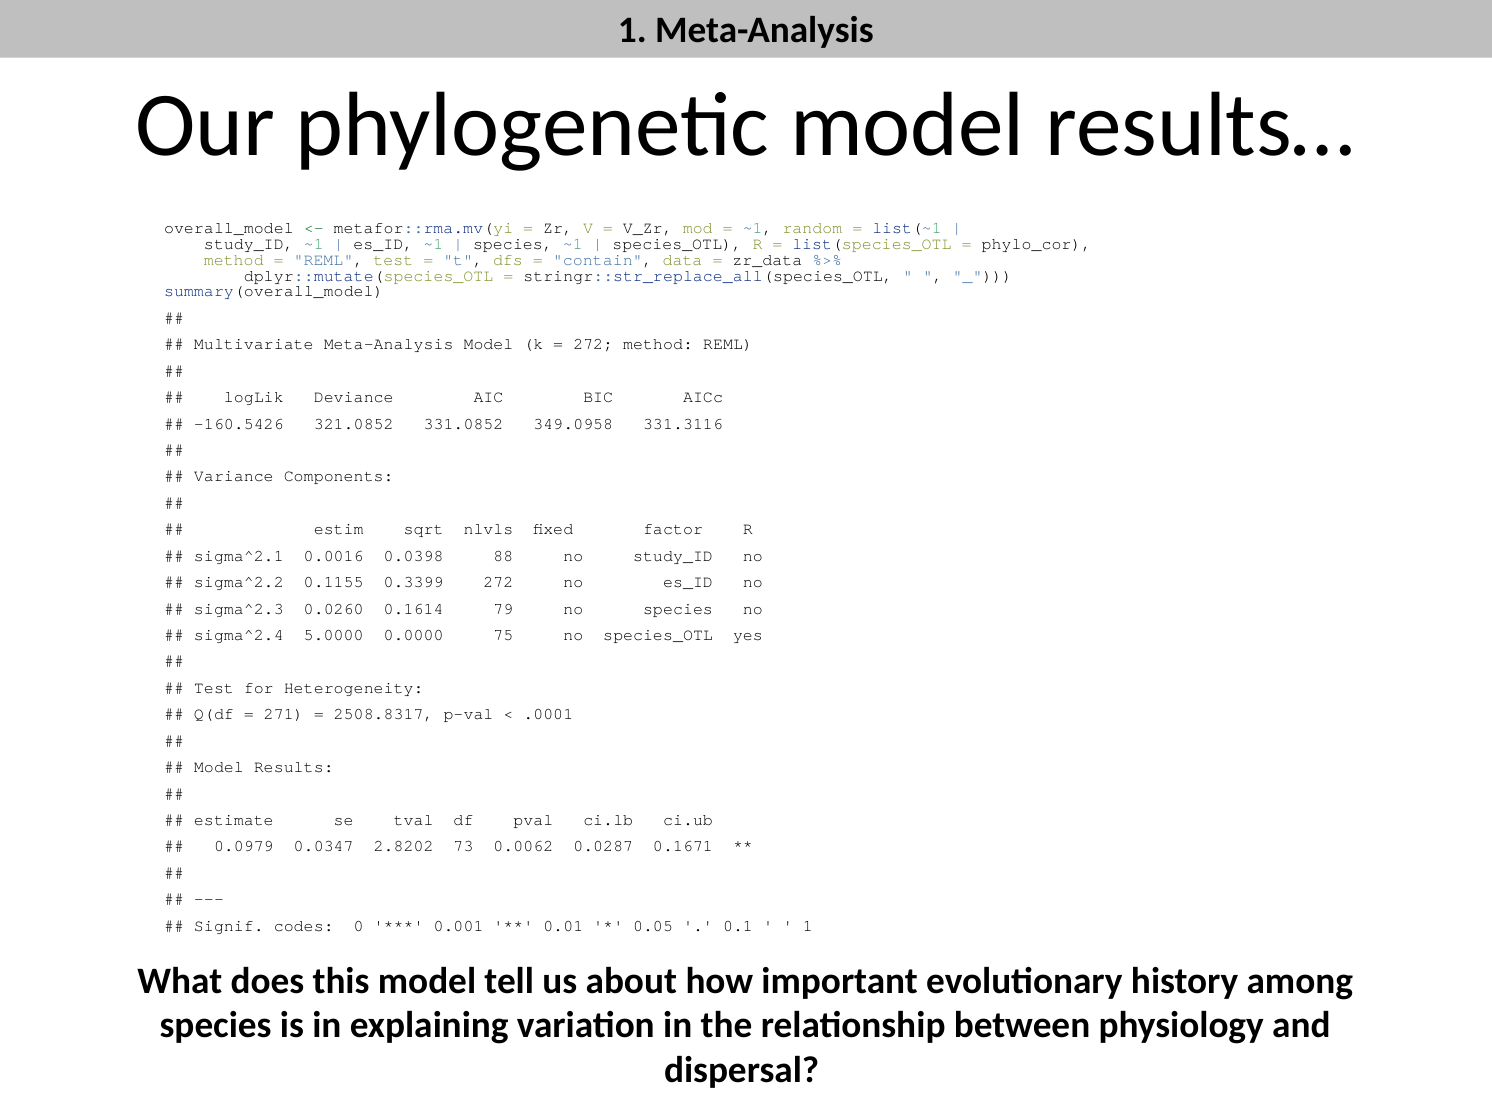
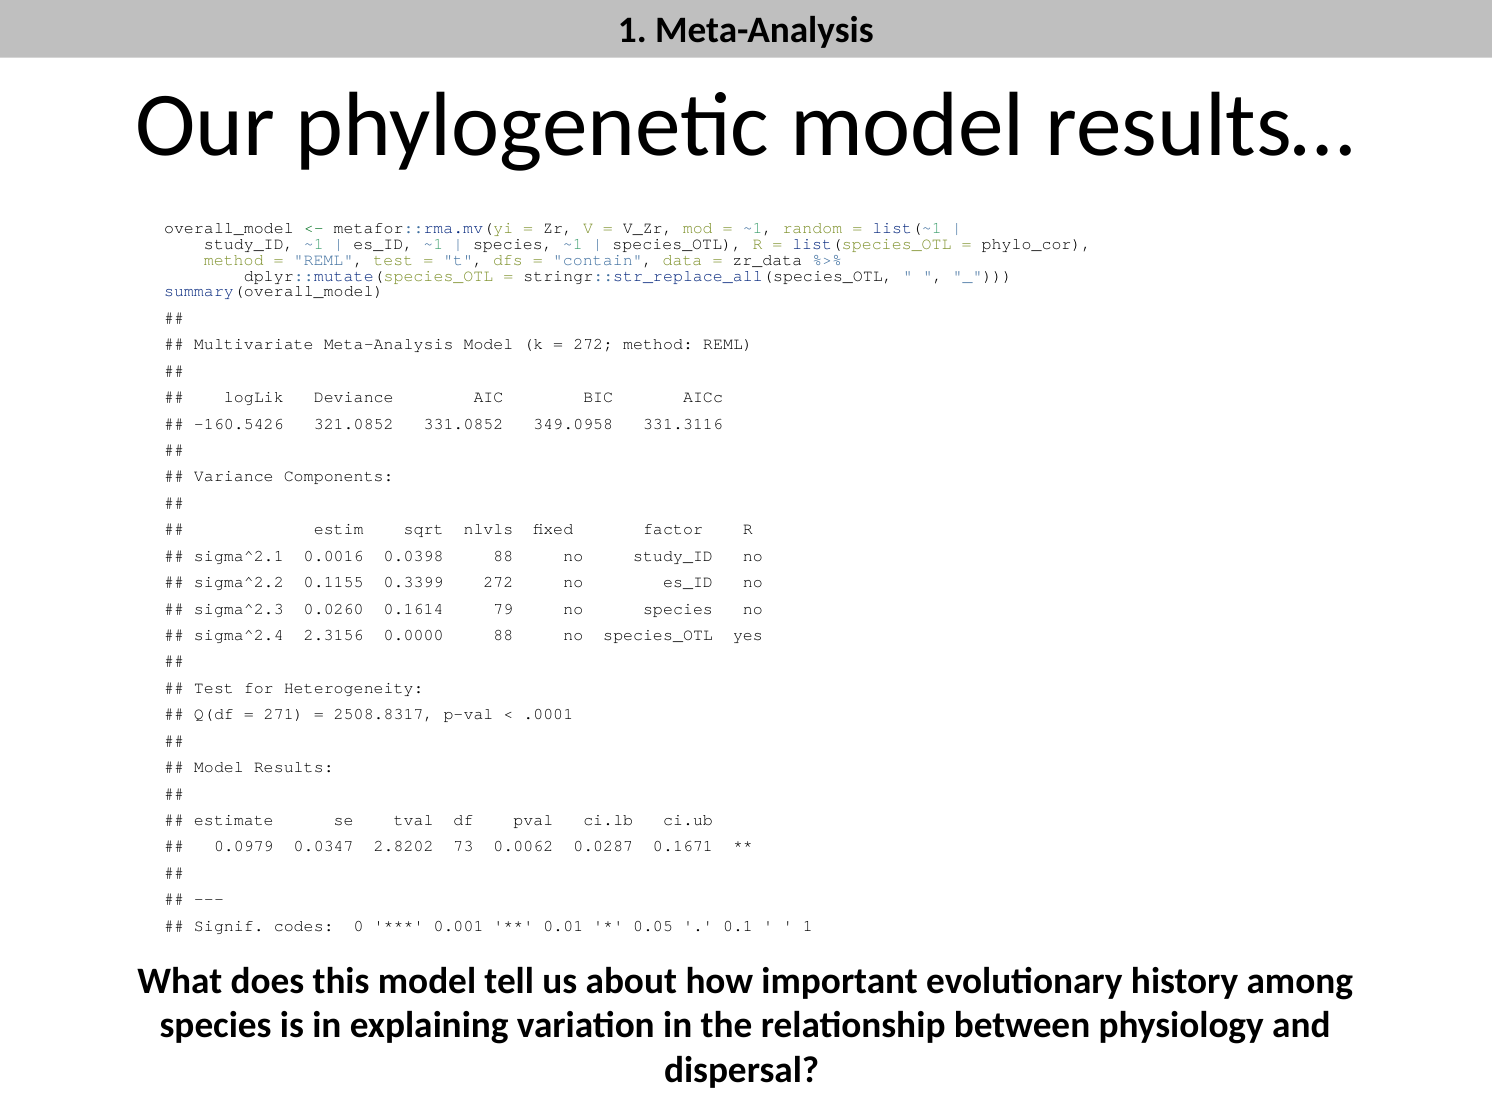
5.0000: 5.0000 -> 2.3156 (334, 635)
0.0000 75: 75 -> 88 (503, 635)
